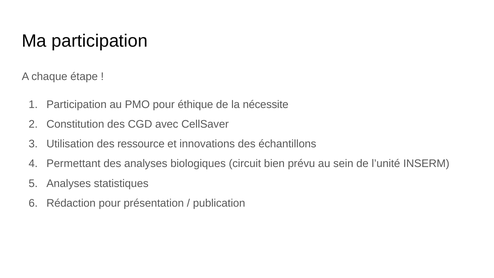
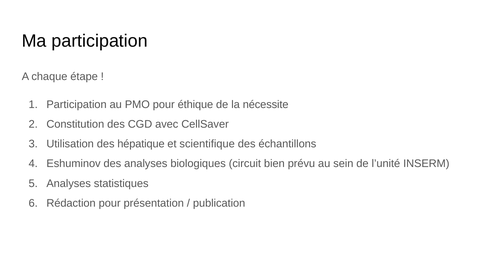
ressource: ressource -> hépatique (141, 144)
innovations: innovations -> scientifique (207, 144)
Permettant: Permettant -> Eshuminov (74, 164)
